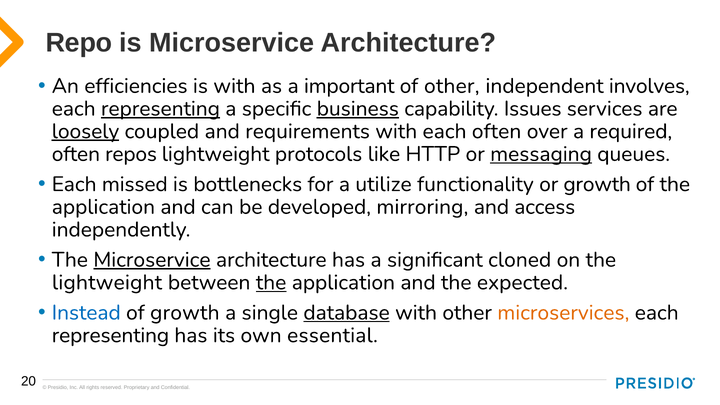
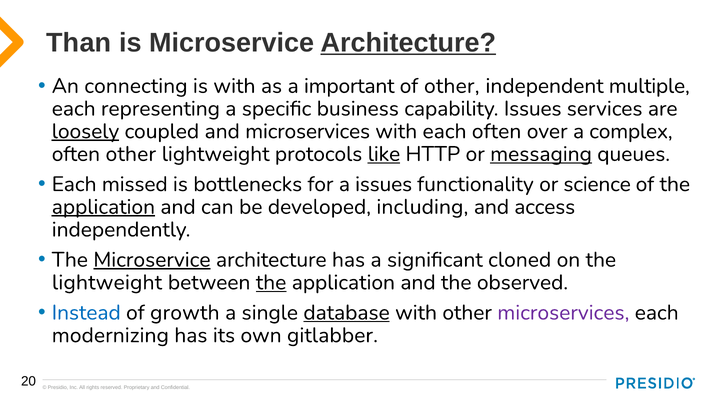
Repo: Repo -> Than (79, 43)
Architecture underline: none -> present (408, 43)
efficiencies: efficiencies -> connecting (136, 86)
involves: involves -> multiple (649, 86)
representing underline: present -> none (160, 109)
business underline: present -> none (358, 109)
and requirements: requirements -> microservices (308, 131)
required: required -> complex (631, 131)
often repos: repos -> other (131, 154)
like underline: none -> present (384, 154)
a utilize: utilize -> issues (384, 184)
or growth: growth -> science (597, 184)
application underline: none -> present (103, 207)
mirroring: mirroring -> including (422, 207)
expected: expected -> observed (522, 282)
microservices colour: orange -> purple (563, 313)
representing: representing -> modernizing (110, 335)
essential: essential -> gitlabber (332, 335)
